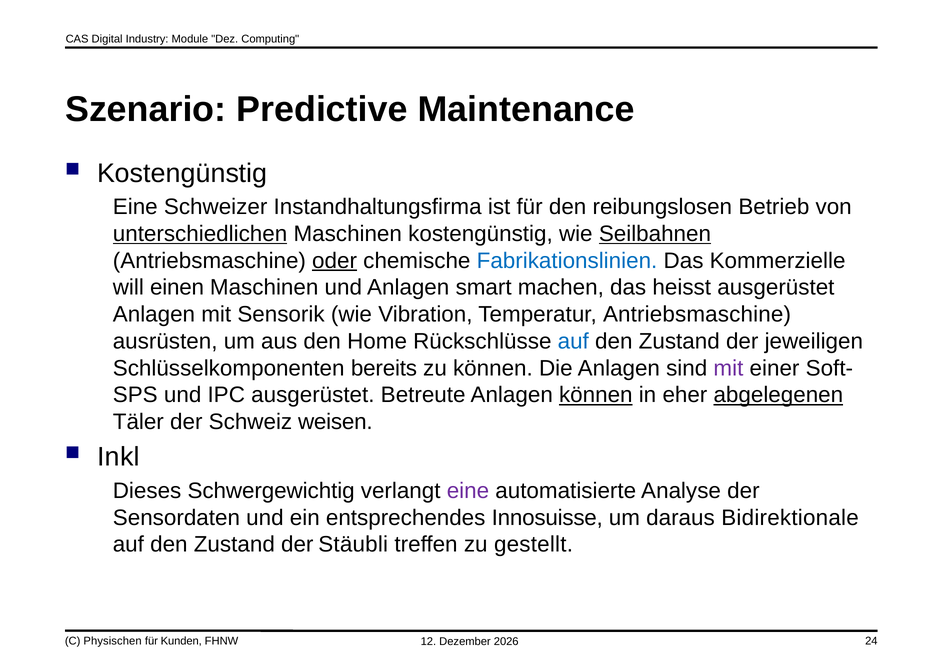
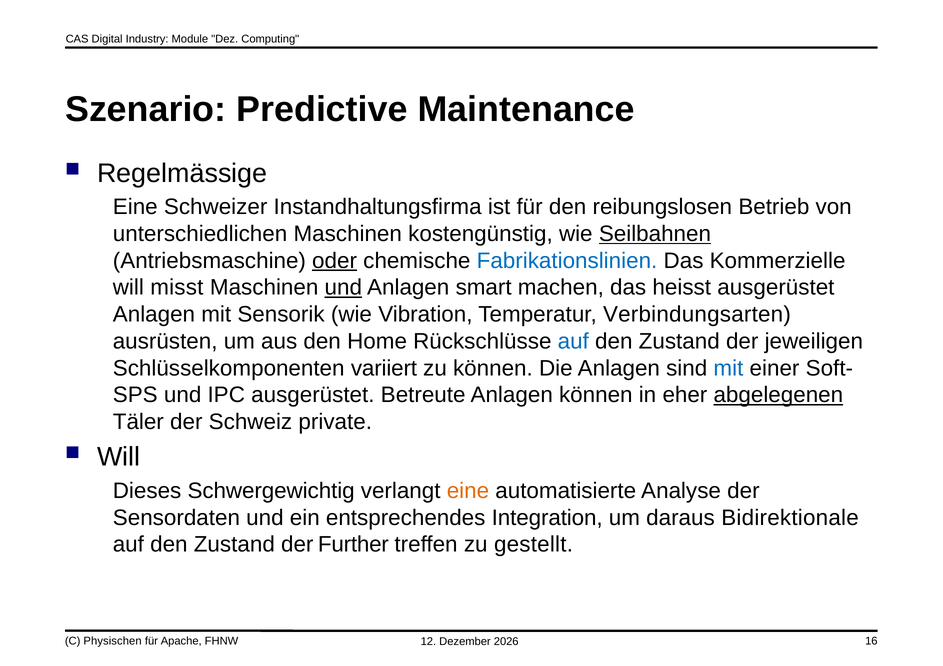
Kostengünstig: Kostengünstig -> Regelmässige (182, 174)
unterschiedlichen underline: present -> none (200, 234)
einen: einen -> misst (177, 288)
und underline: none -> present (343, 288)
Temperatur Antriebsmaschine: Antriebsmaschine -> Verbindungsarten (697, 315)
bereits: bereits -> variiert (384, 369)
mit colour: purple -> blue (728, 369)
können underline: present -> none (596, 396)
weisen: weisen -> private (335, 422)
Inkl: Inkl -> Will (119, 458)
eine colour: purple -> orange (468, 491)
Innosuisse: Innosuisse -> Integration (547, 518)
Stäubli: Stäubli -> Further (353, 545)
Kunden: Kunden -> Apache (181, 642)
24: 24 -> 16 (871, 642)
